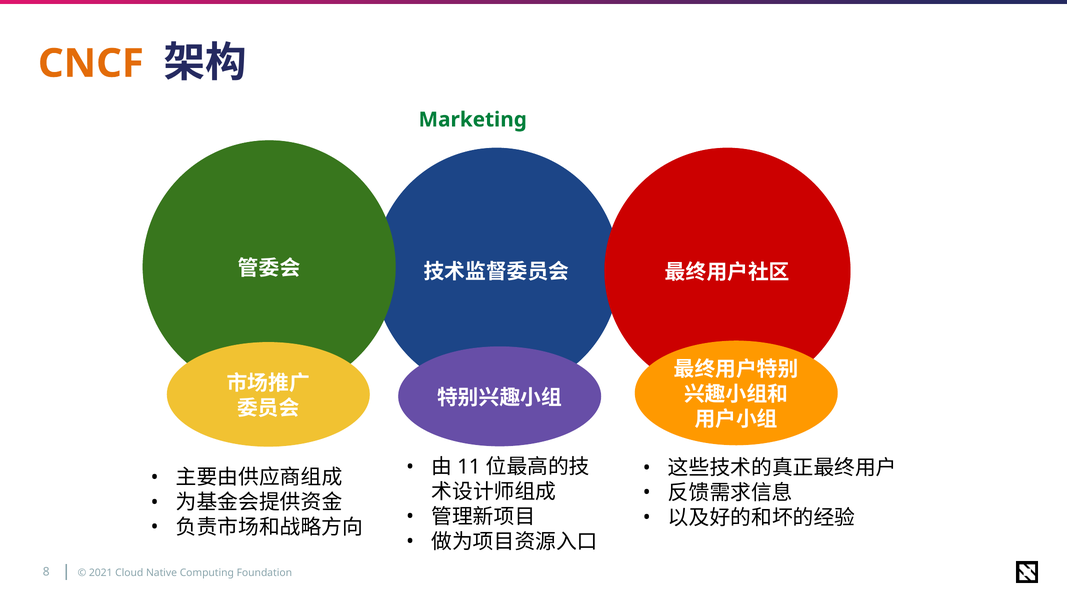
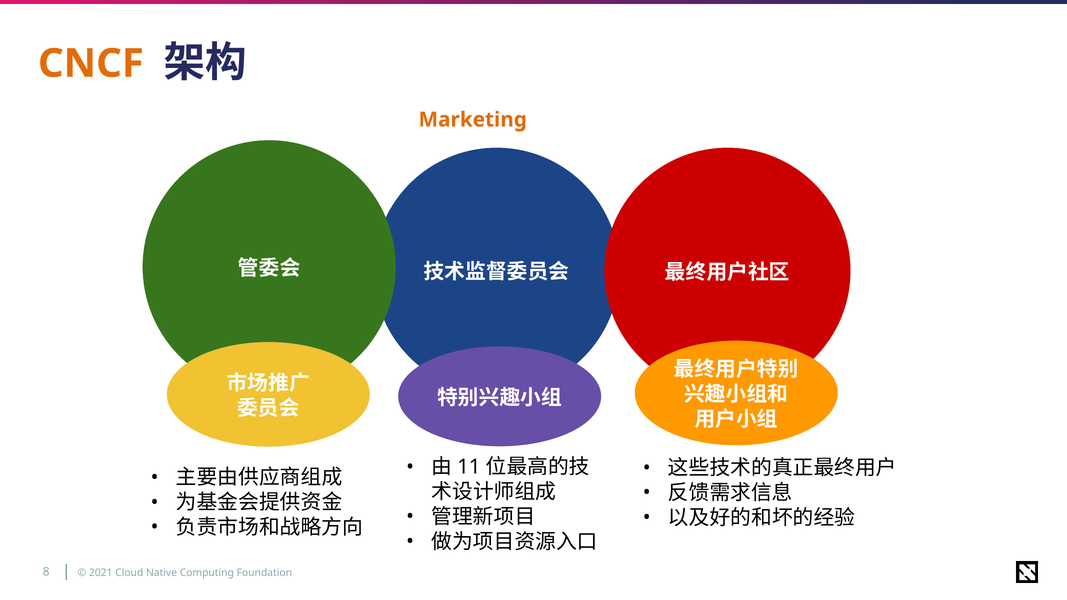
Marketing colour: green -> orange (473, 120)
